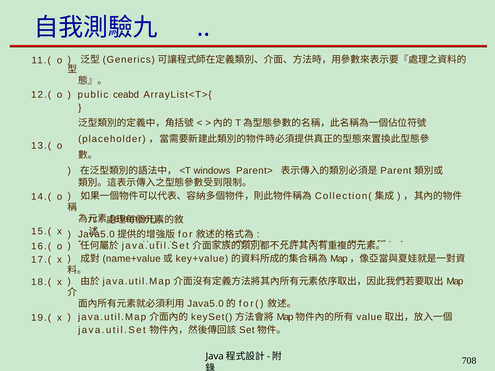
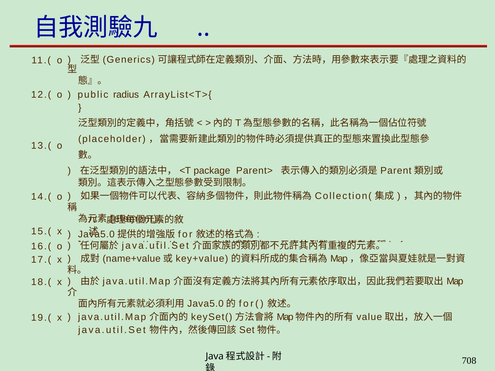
ceabd: ceabd -> radius (126, 95)
windows: windows -> package (212, 171)
